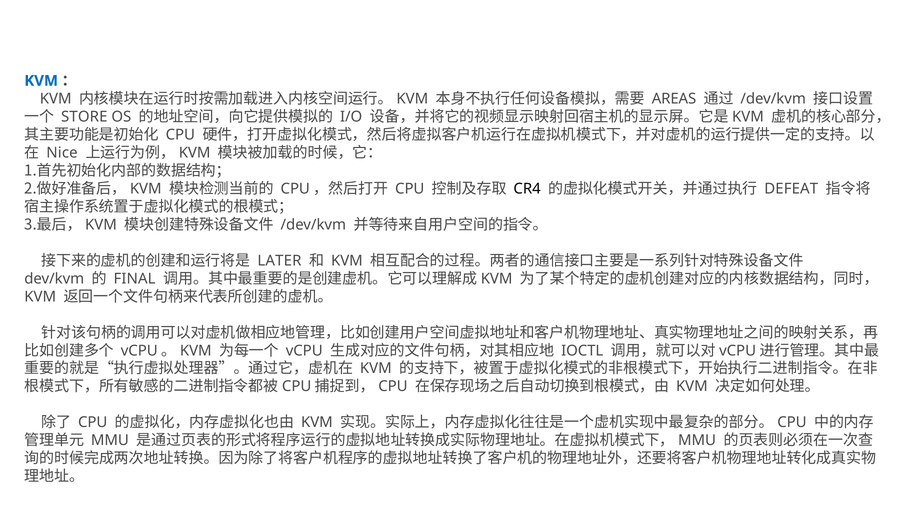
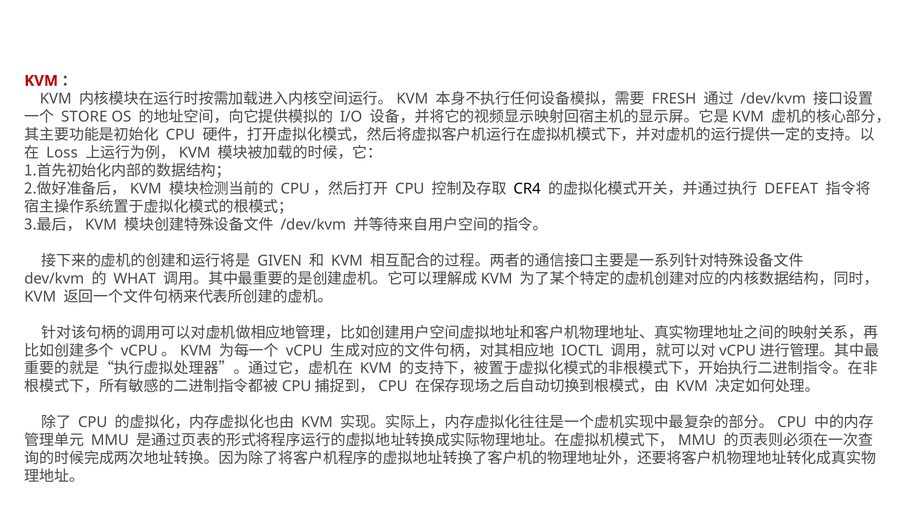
KVM colour: blue -> red (41, 81)
AREAS: AREAS -> FRESH (674, 99)
Nice: Nice -> Loss (62, 153)
LATER: LATER -> GIVEN (280, 260)
FINAL: FINAL -> WHAT (135, 278)
